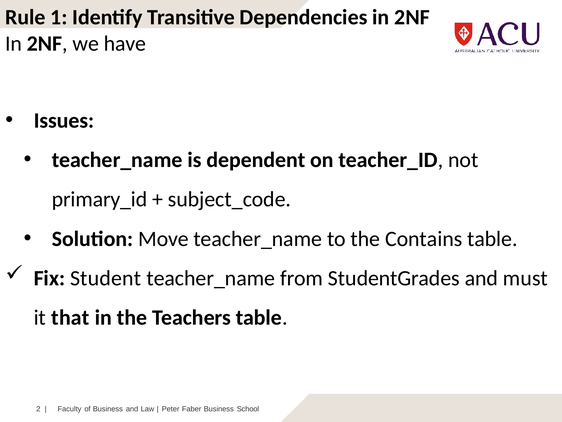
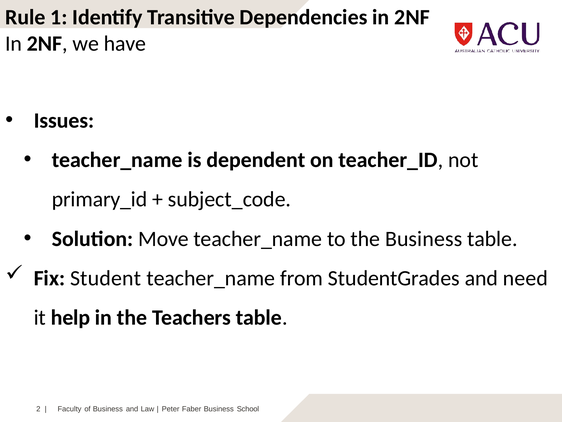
the Contains: Contains -> Business (424, 238)
must: must -> need (525, 278)
that: that -> help (71, 317)
